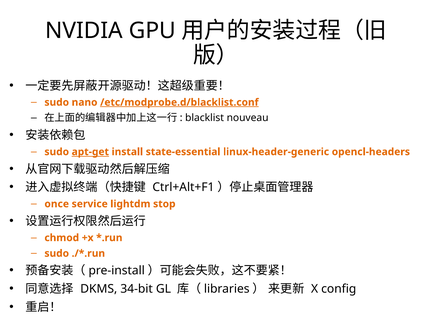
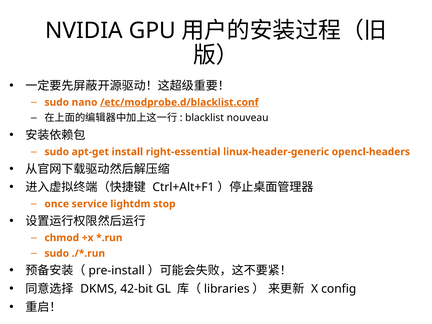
apt-get underline: present -> none (90, 152)
state-essential: state-essential -> right-essential (183, 152)
34-bit: 34-bit -> 42-bit (137, 289)
